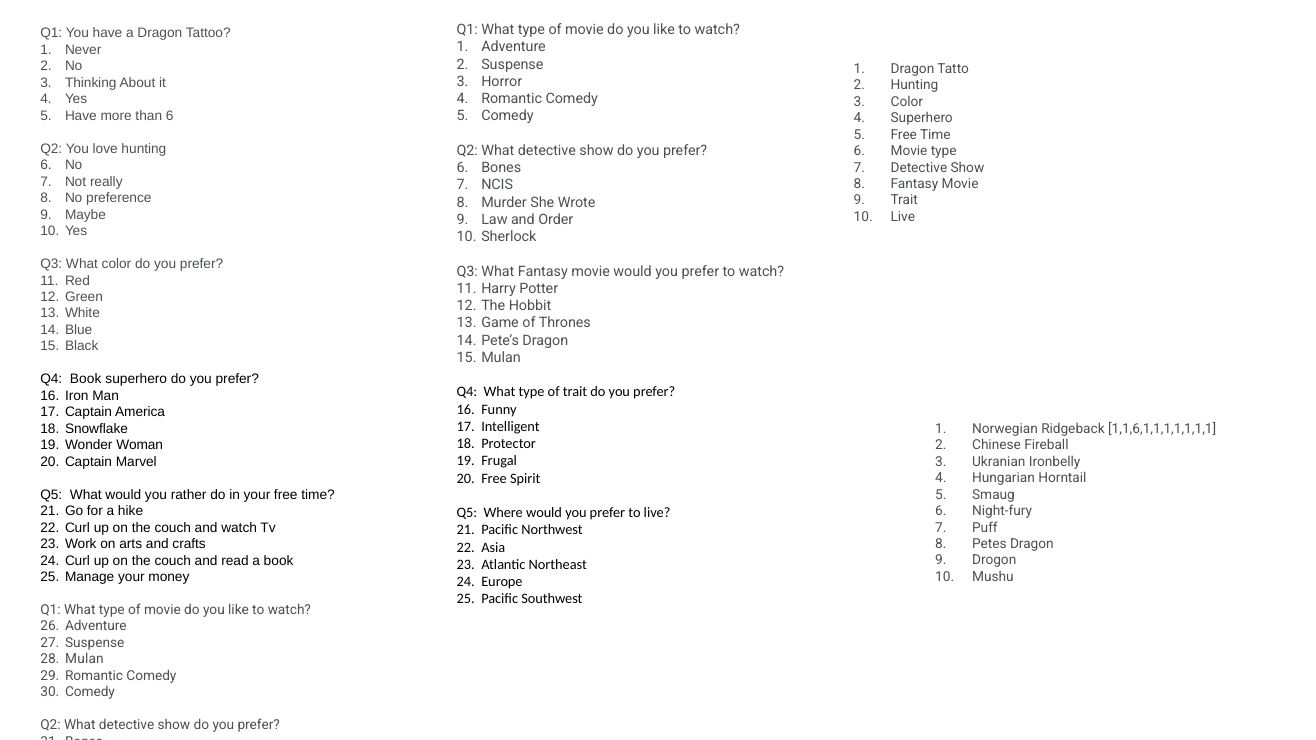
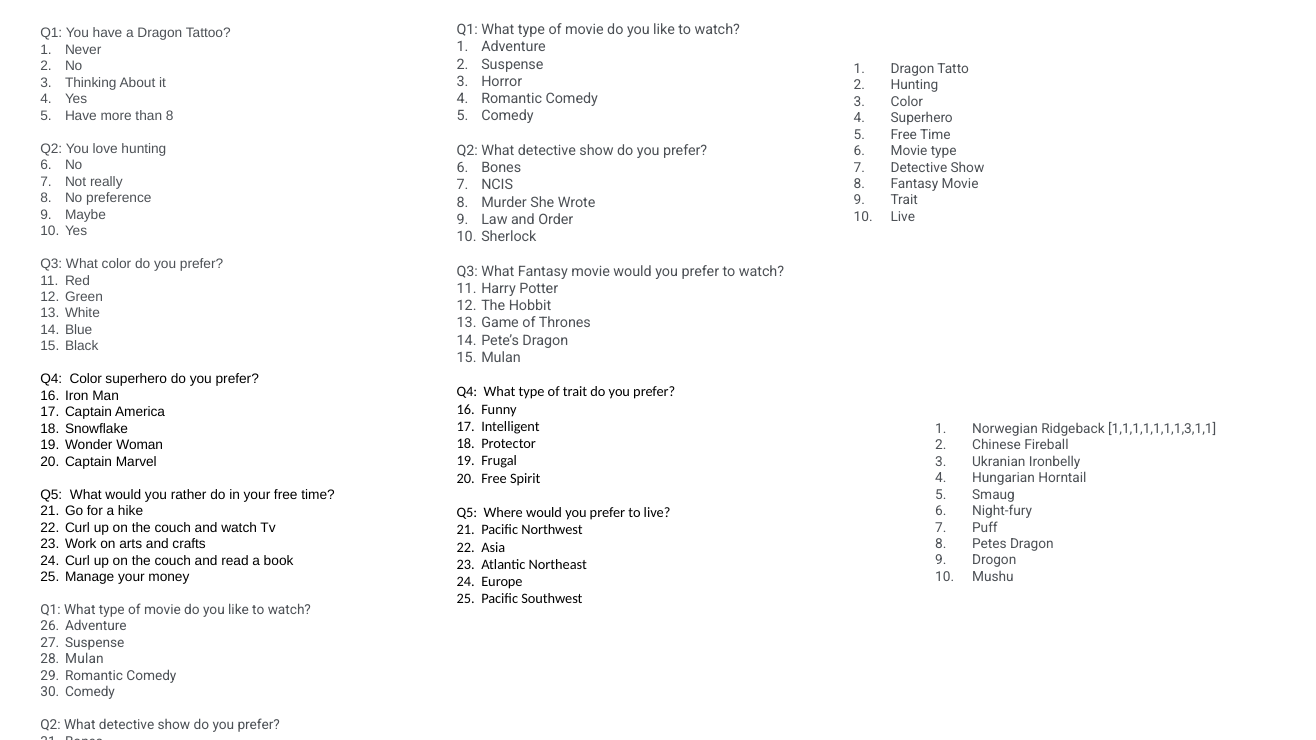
than 6: 6 -> 8 (170, 116)
Q4 Book: Book -> Color (86, 379)
1,1,6,1,1,1,1,1,1,1: 1,1,6,1,1,1,1,1,1,1 -> 1,1,1,1,1,1,1,3,1,1 (1162, 429)
